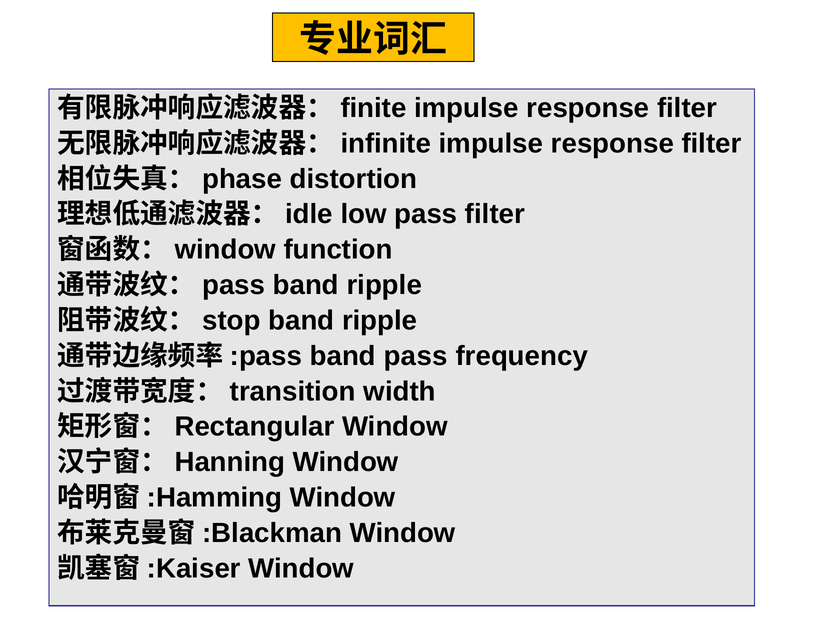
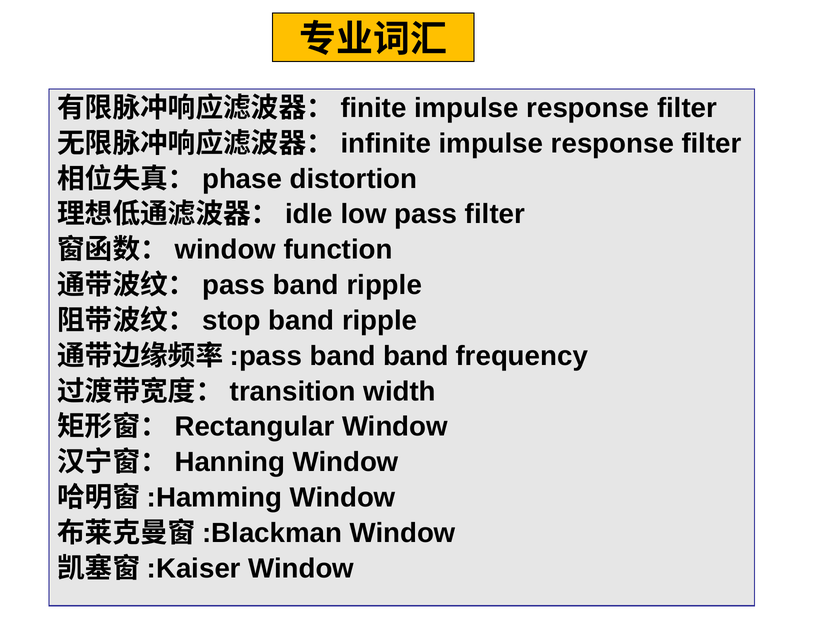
band pass: pass -> band (416, 356)
